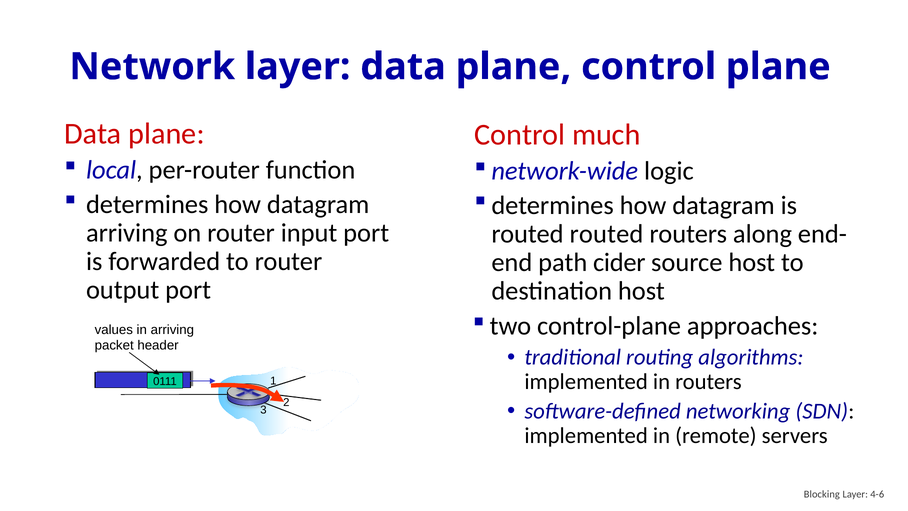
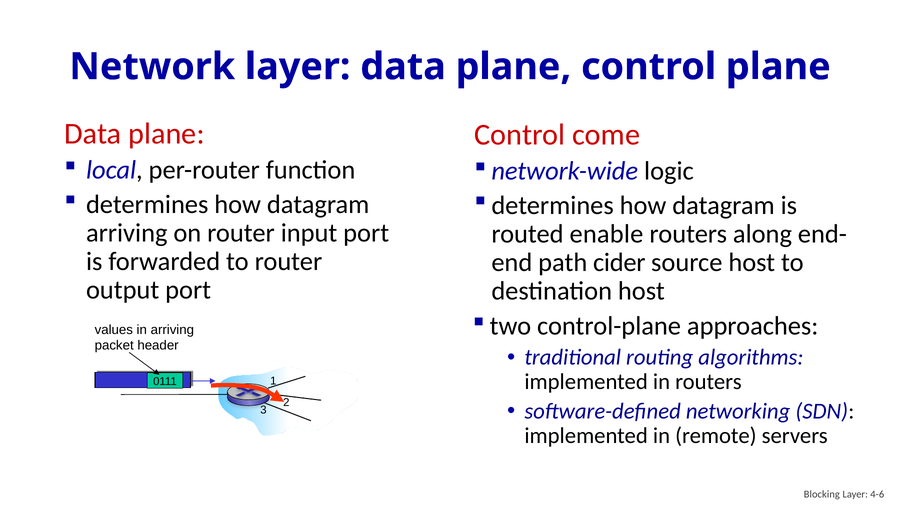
much: much -> come (606, 135)
routed routed: routed -> enable (606, 234)
